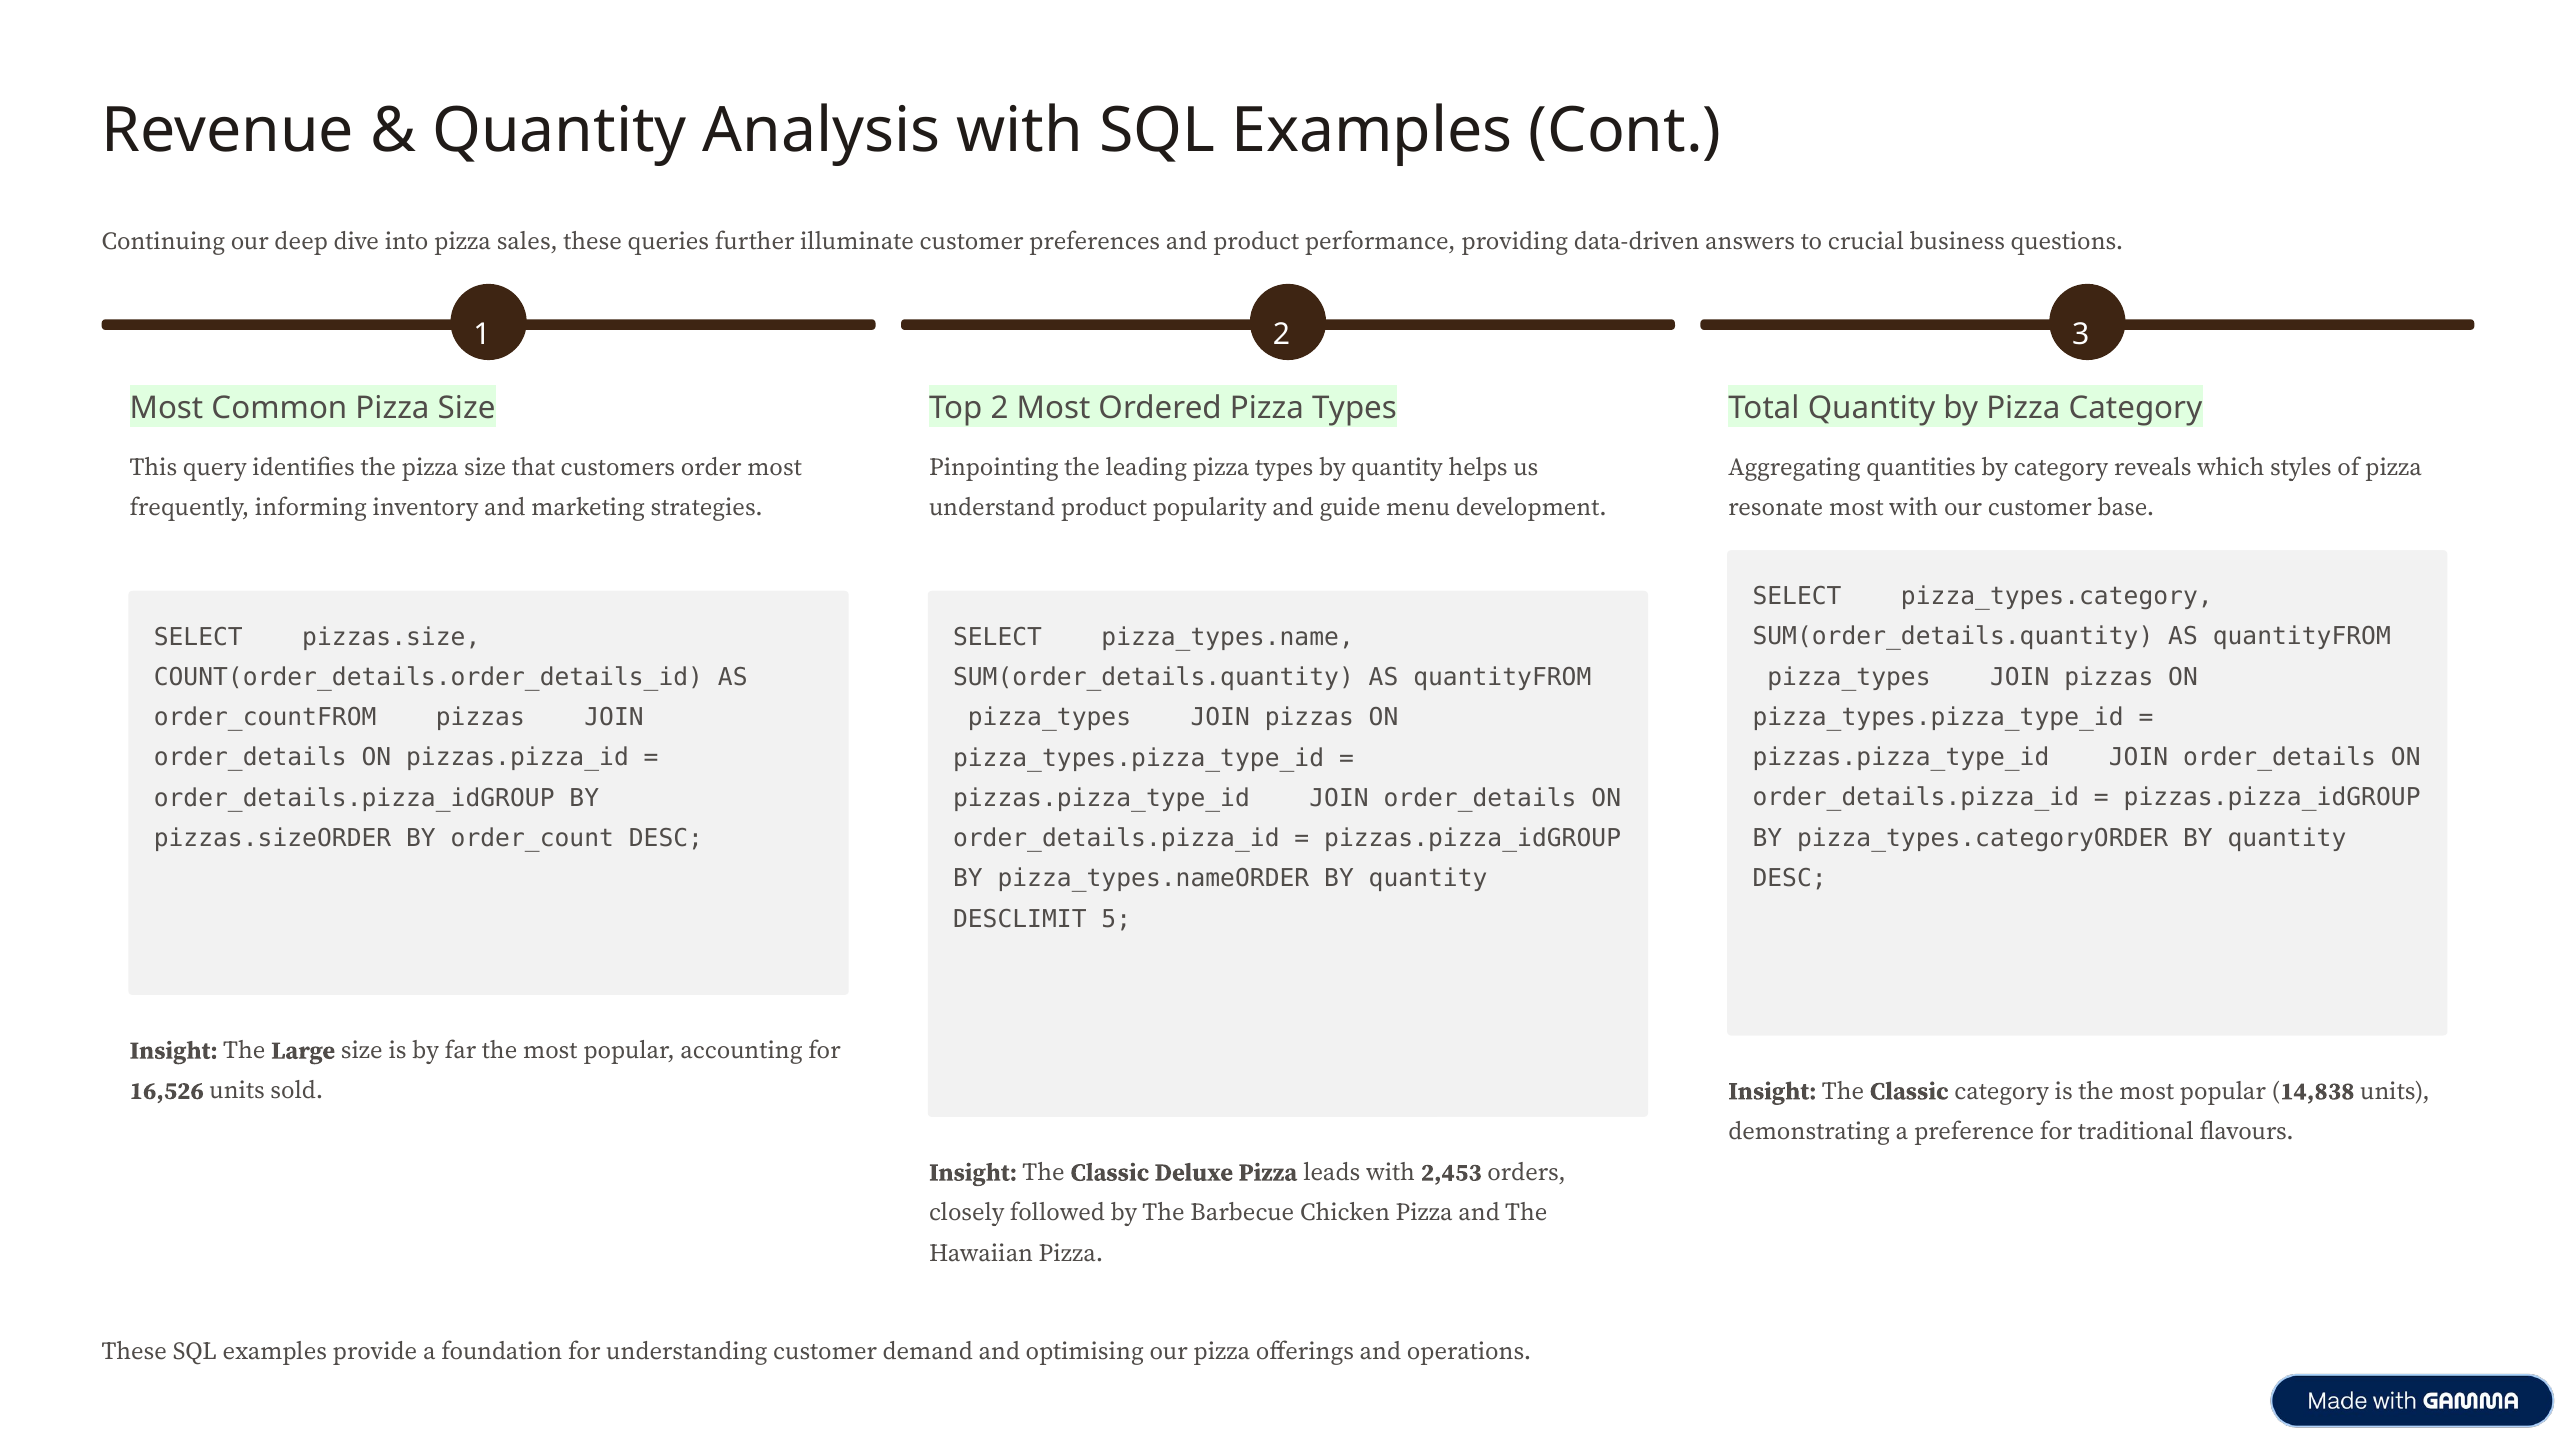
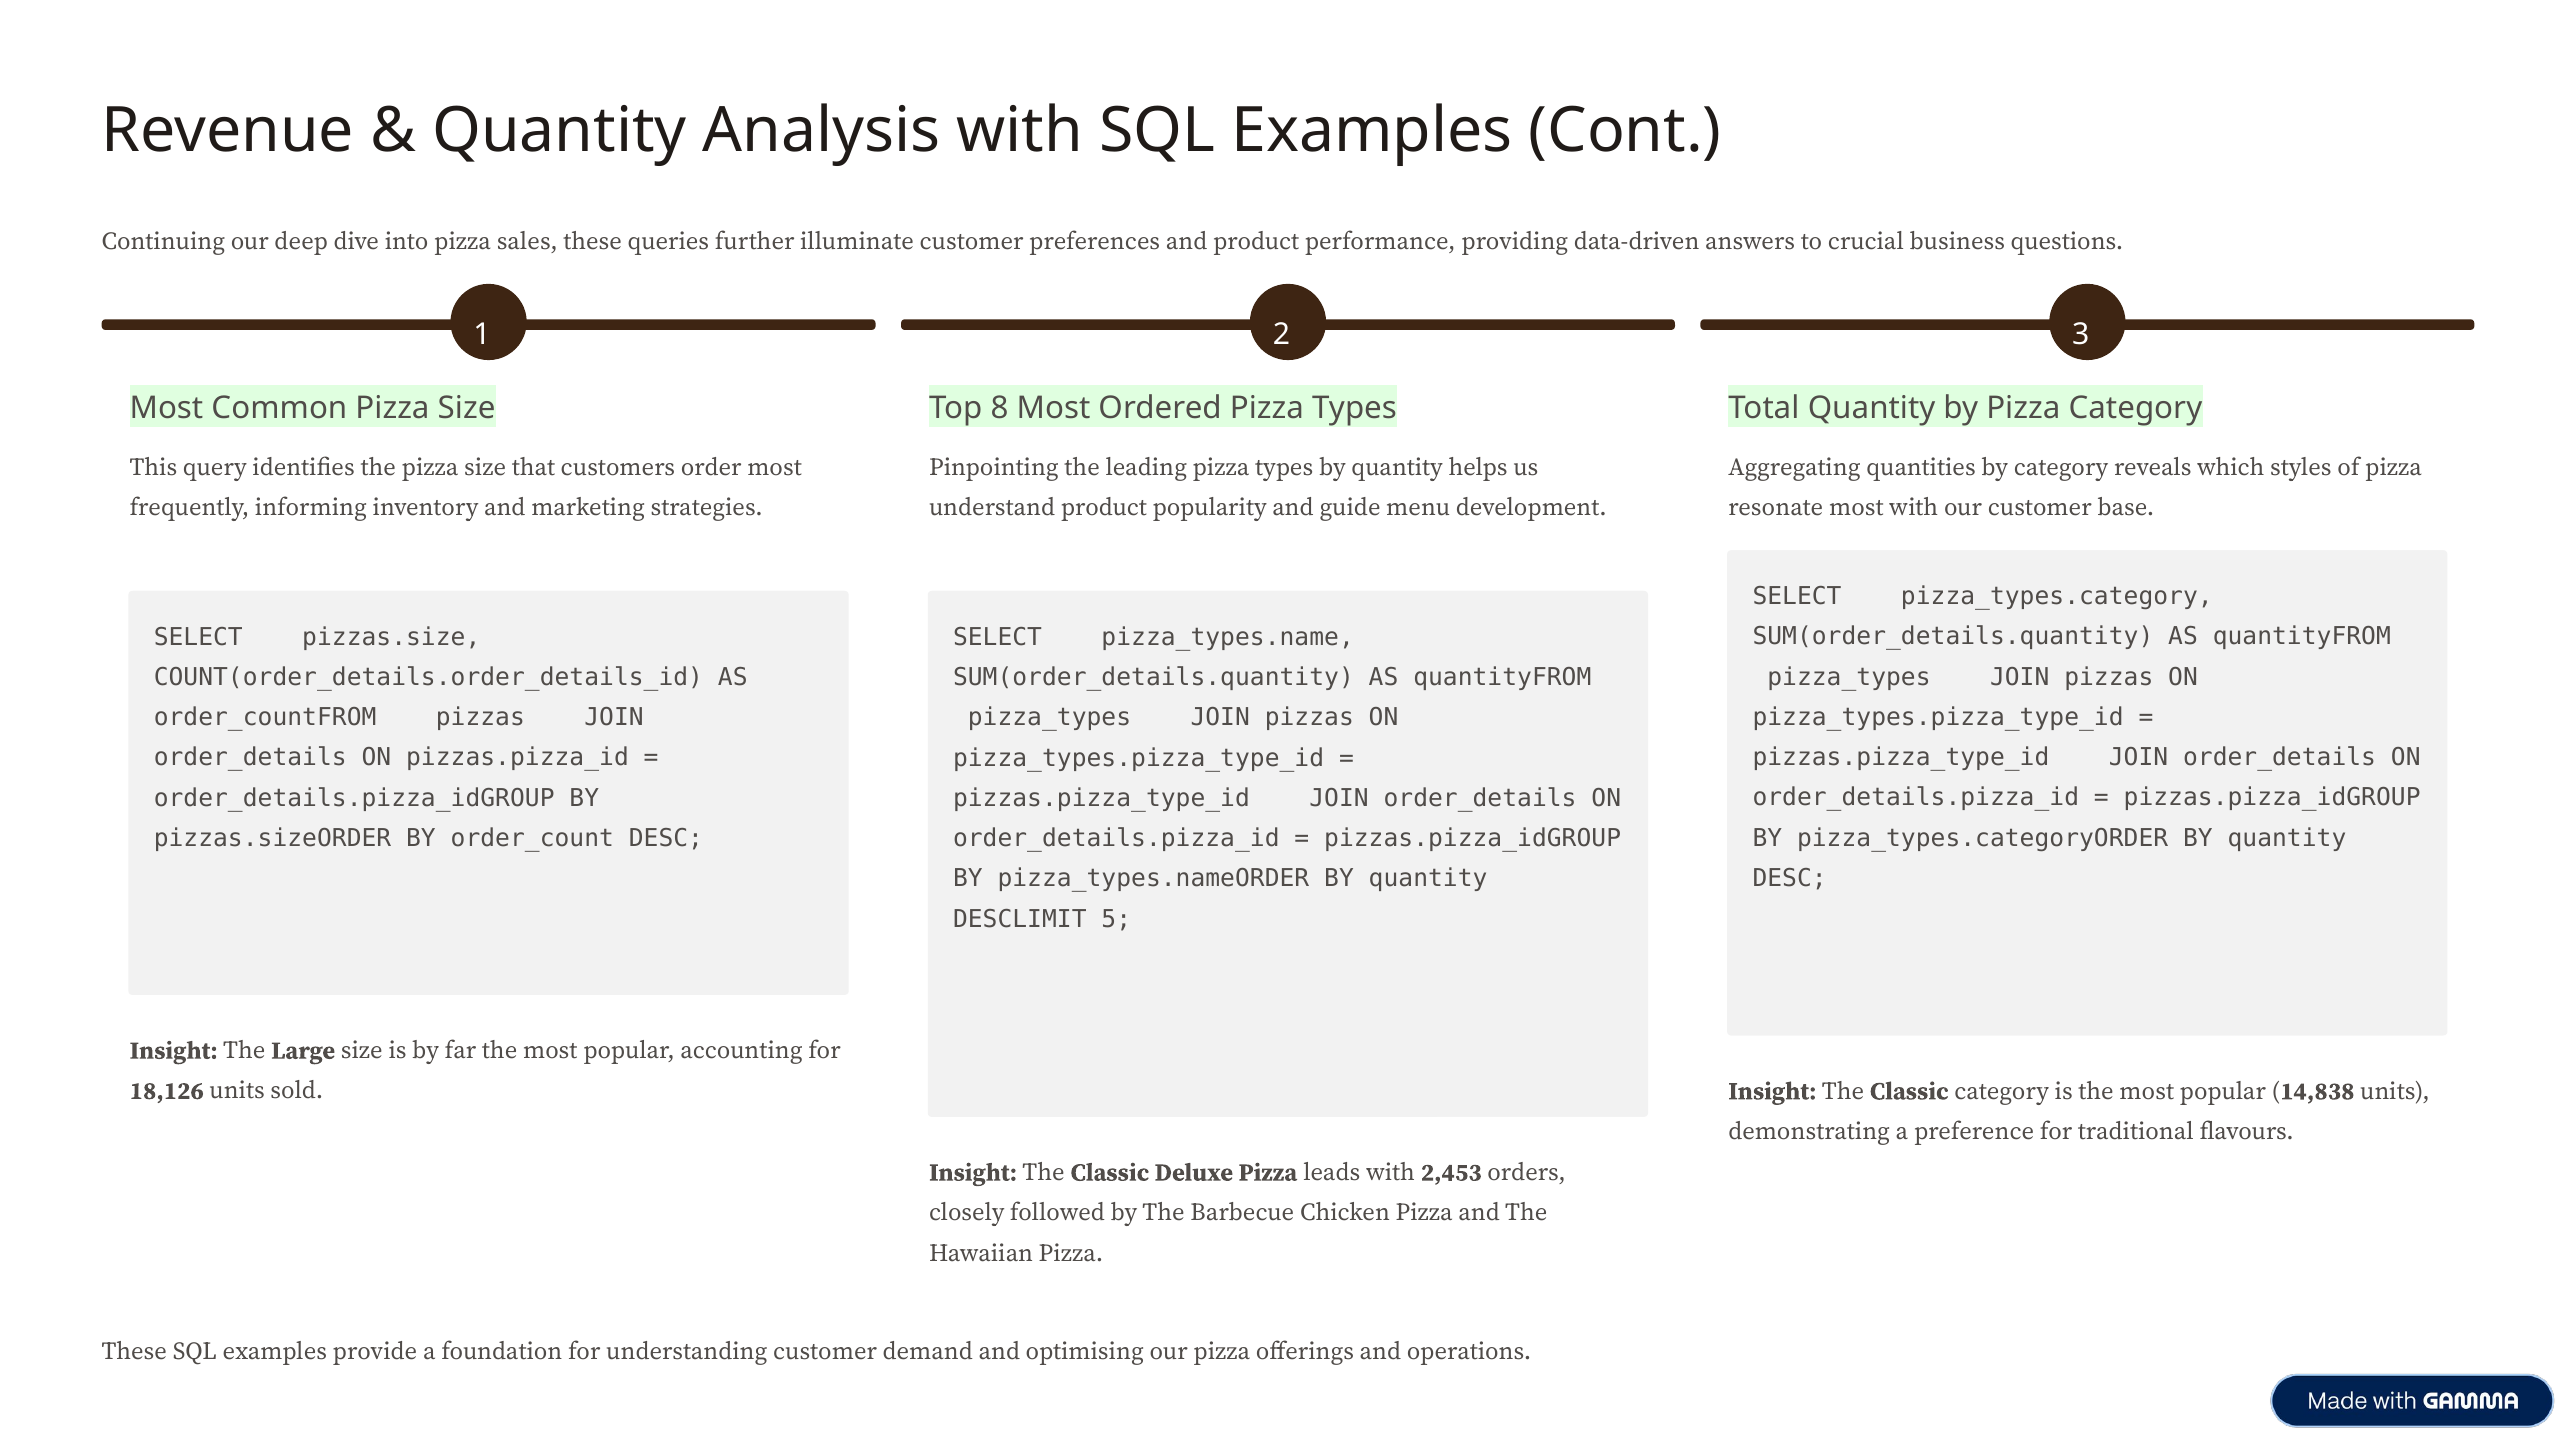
Top 2: 2 -> 8 (1000, 408)
16,526: 16,526 -> 18,126 (167, 1091)
